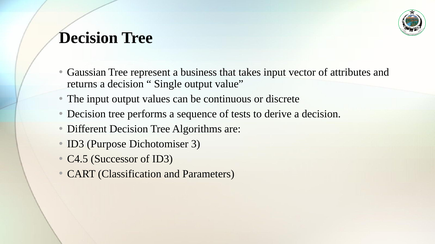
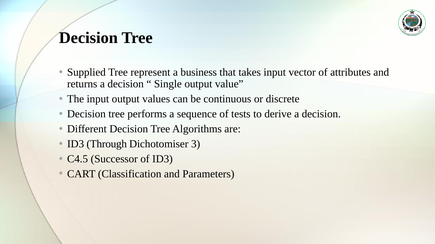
Gaussian: Gaussian -> Supplied (86, 73)
Purpose: Purpose -> Through (107, 144)
